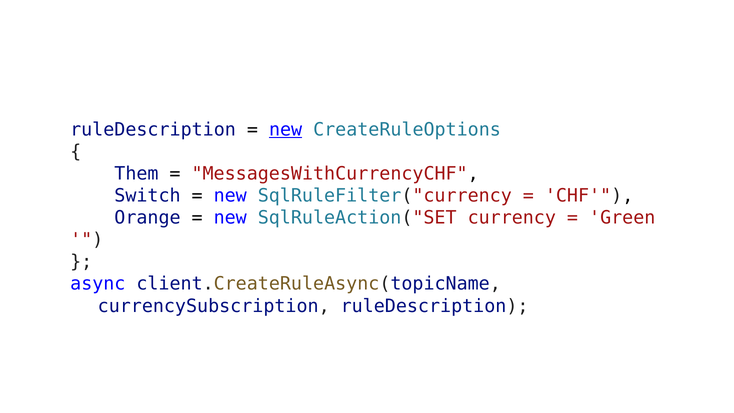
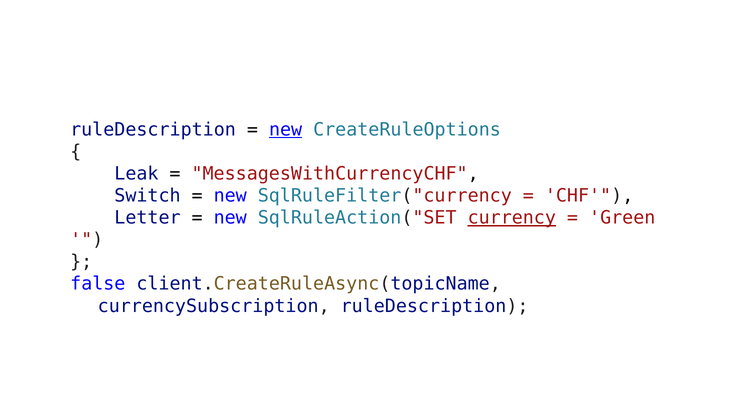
Them: Them -> Leak (136, 174)
Orange: Orange -> Letter (147, 218)
currency underline: none -> present (512, 218)
async: async -> false (98, 284)
